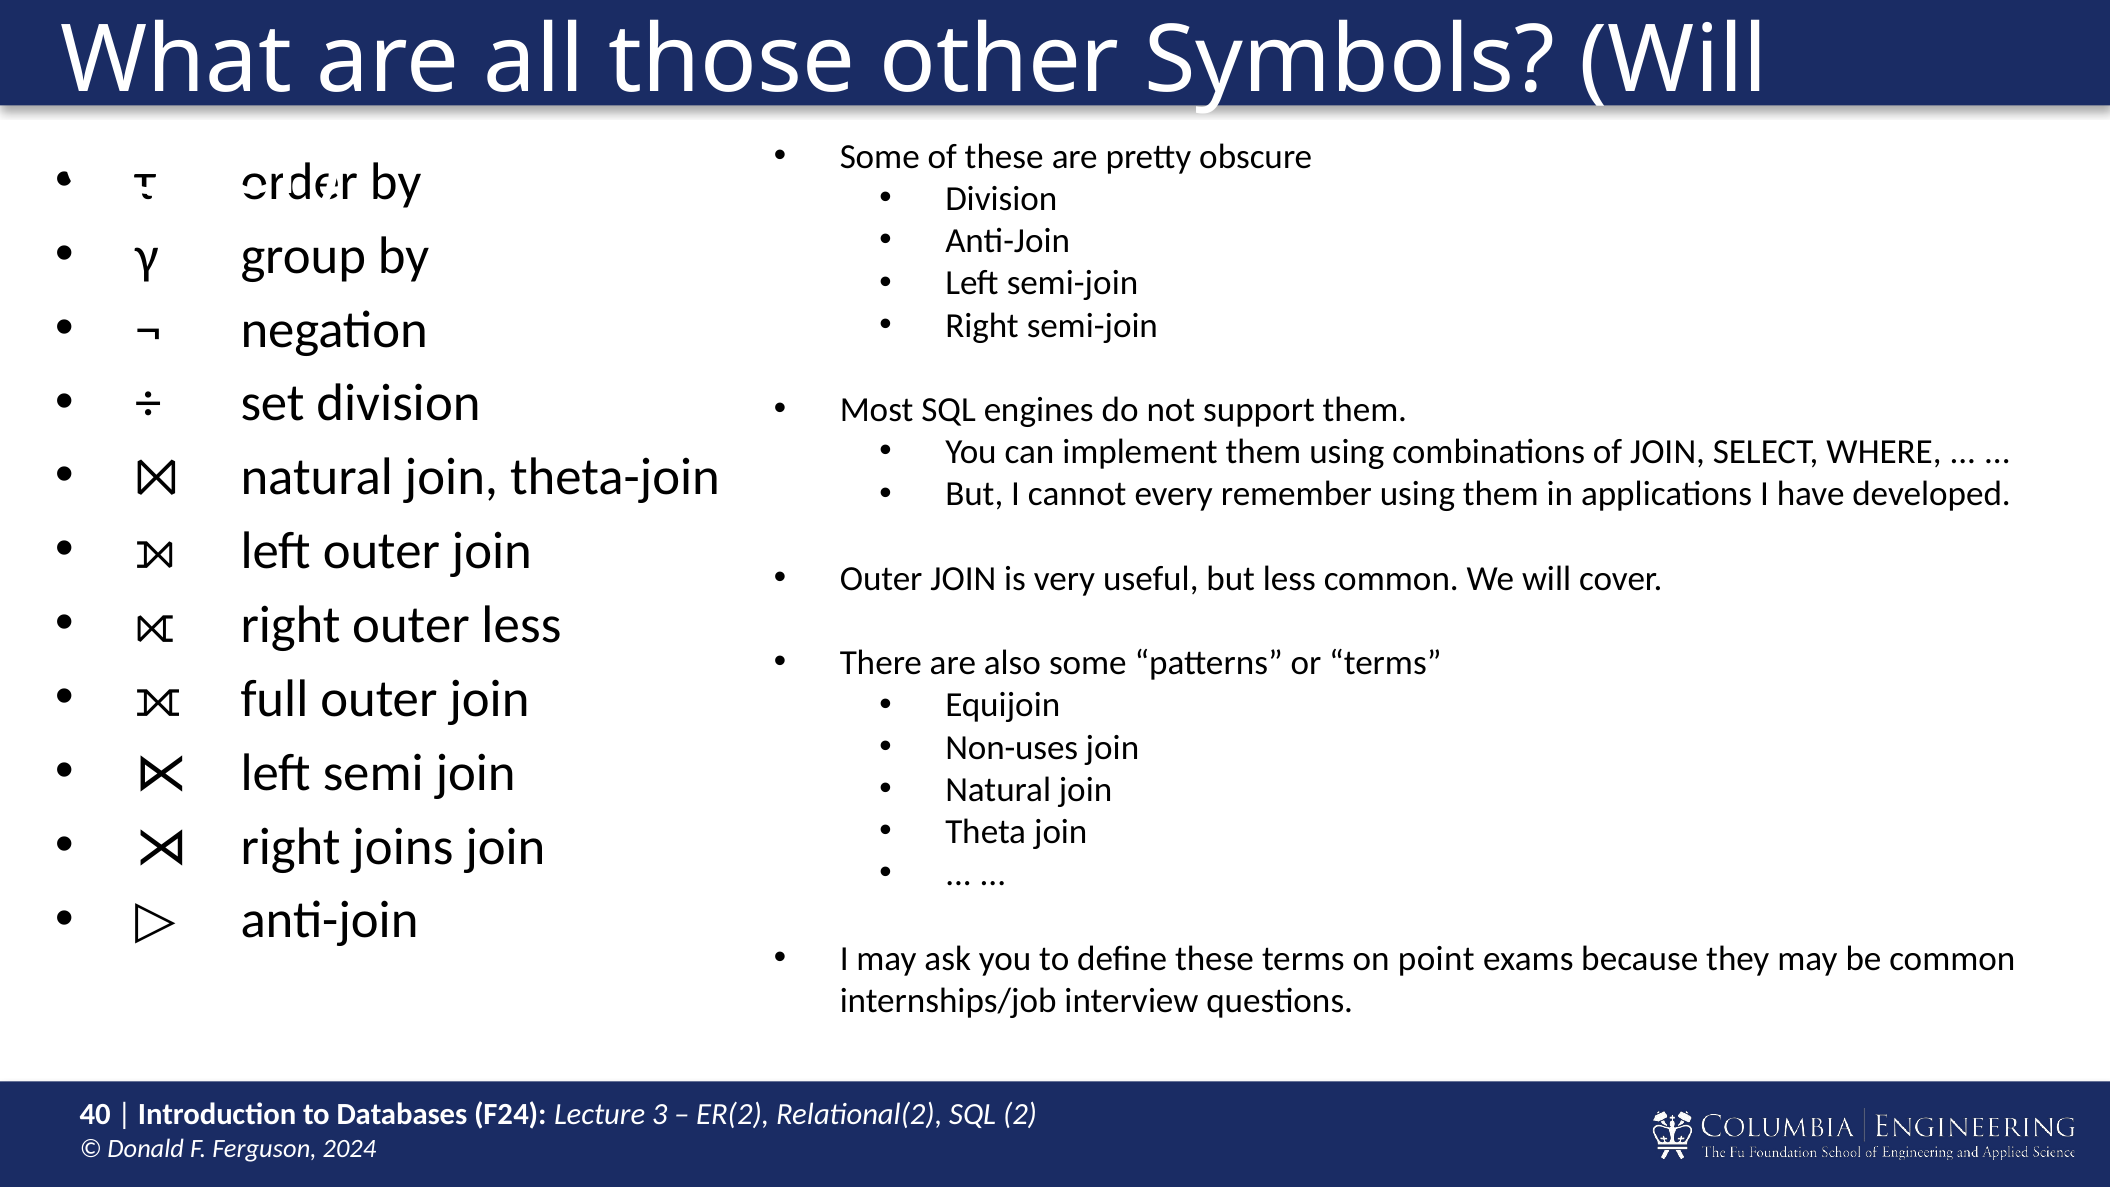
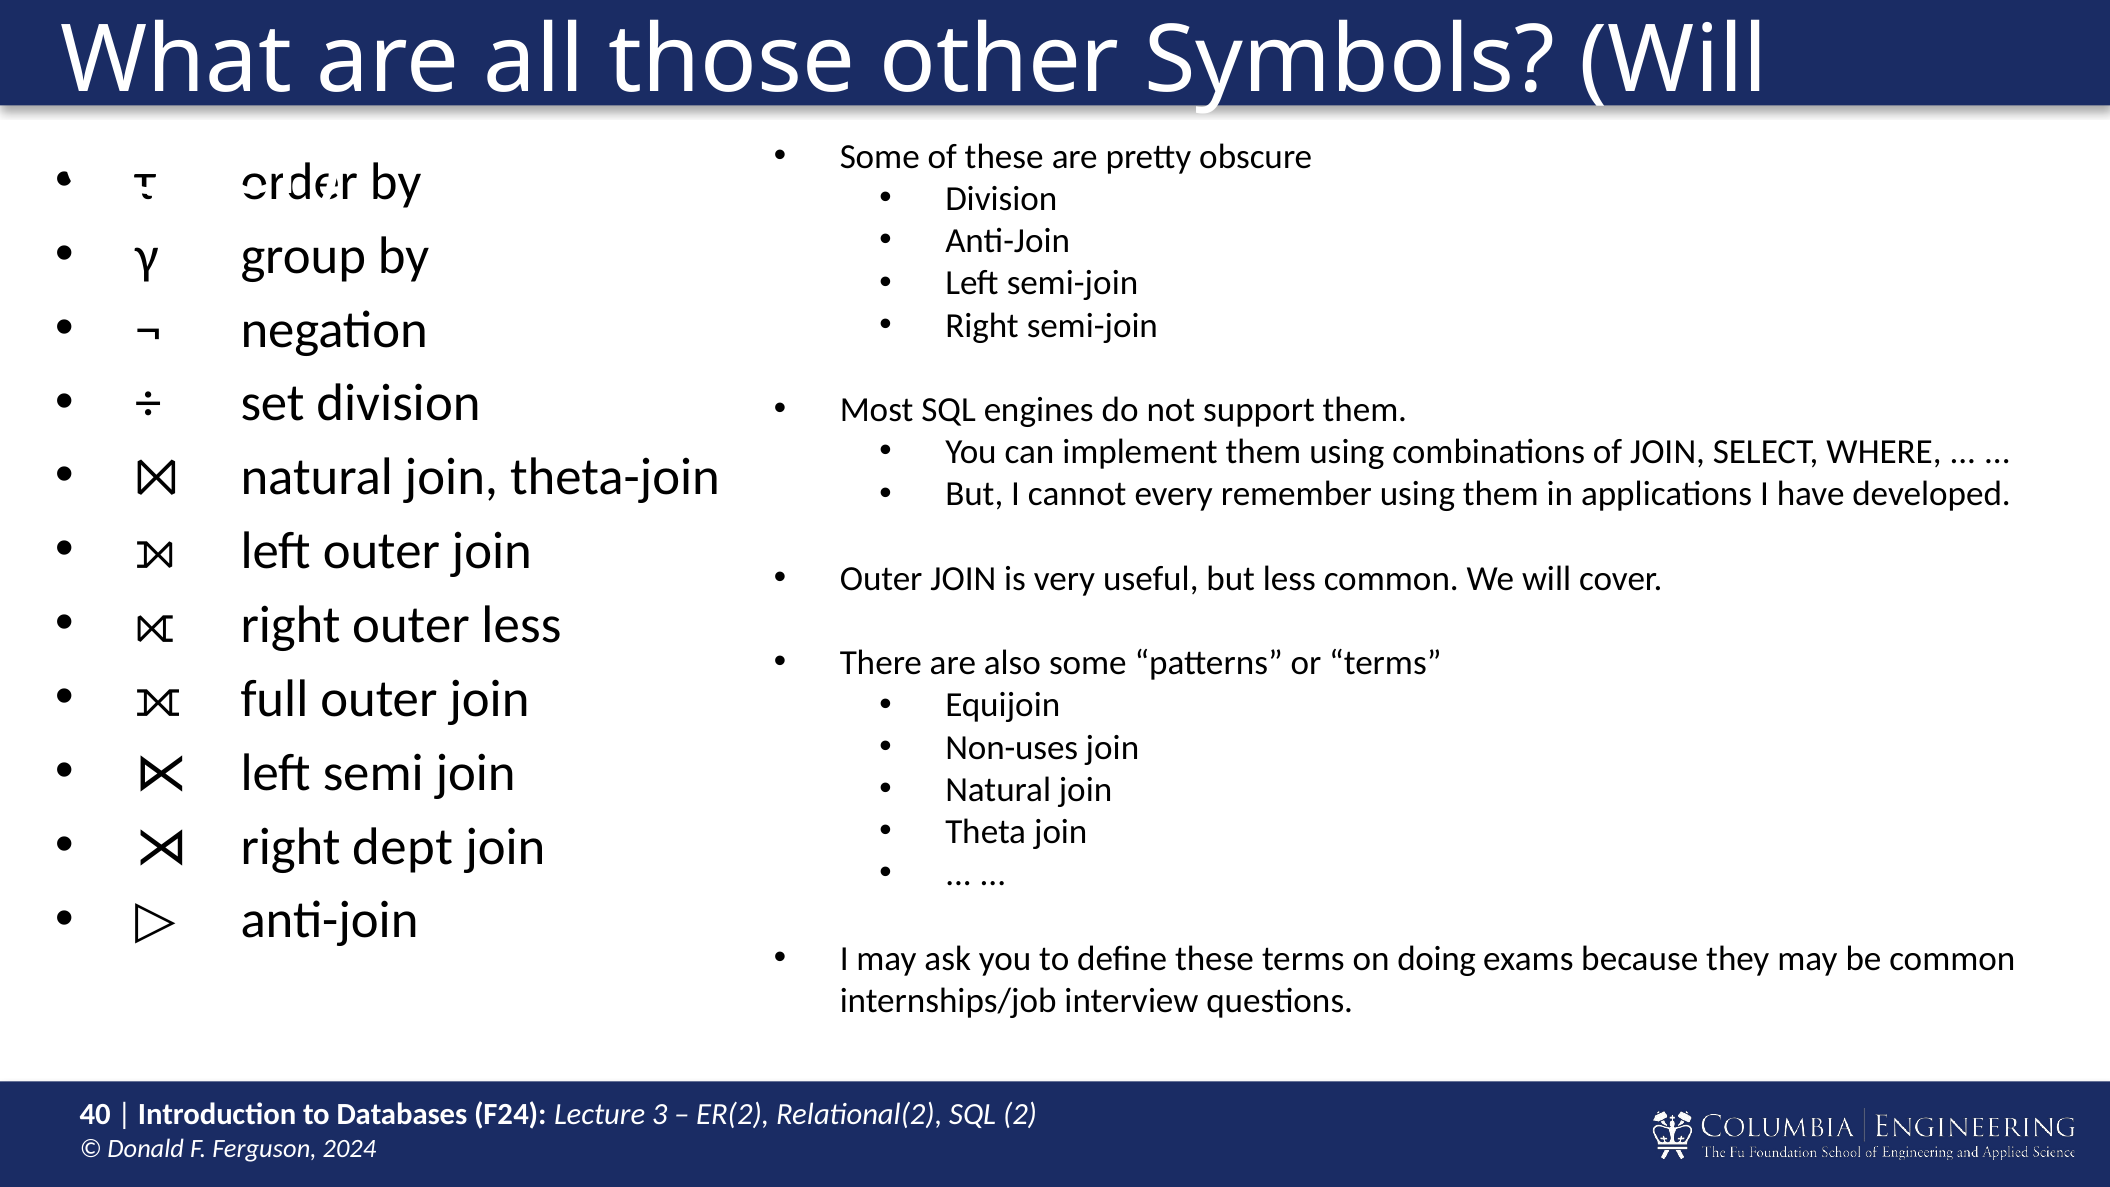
joins: joins -> dept (403, 847)
point: point -> doing (1437, 959)
